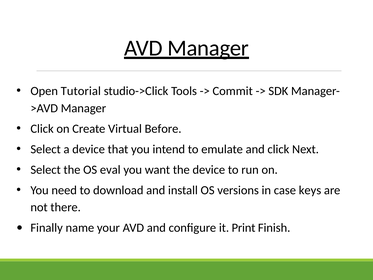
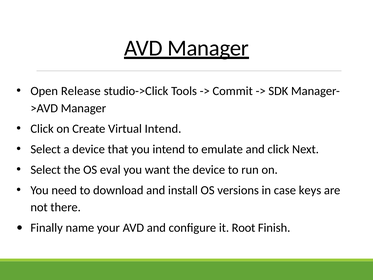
Tutorial: Tutorial -> Release (81, 91)
Virtual Before: Before -> Intend (163, 129)
Print: Print -> Root (244, 228)
